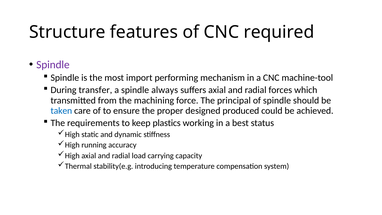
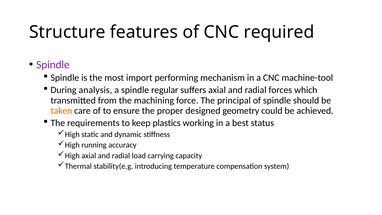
transfer: transfer -> analysis (95, 90)
always: always -> regular (165, 90)
taken colour: blue -> orange (61, 111)
produced: produced -> geometry (241, 111)
